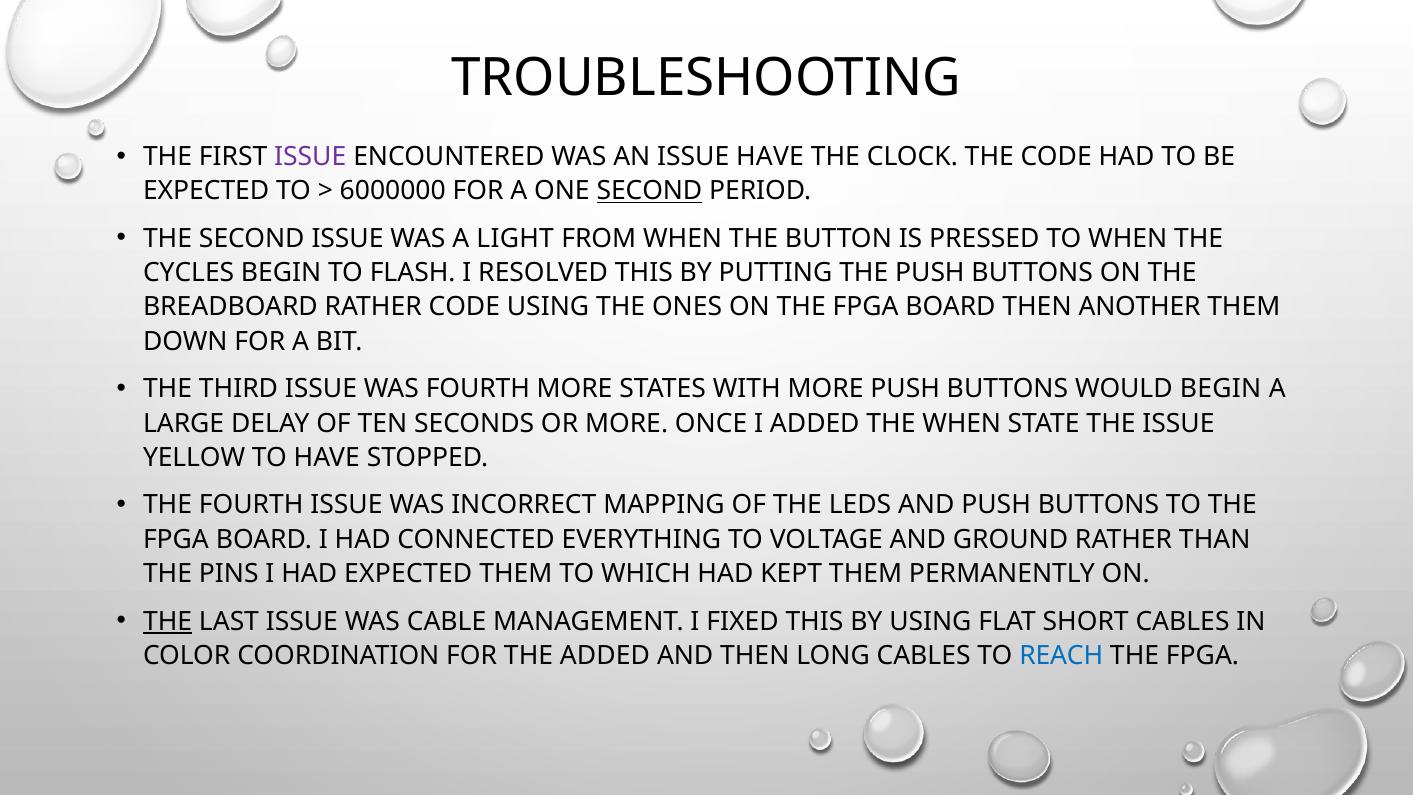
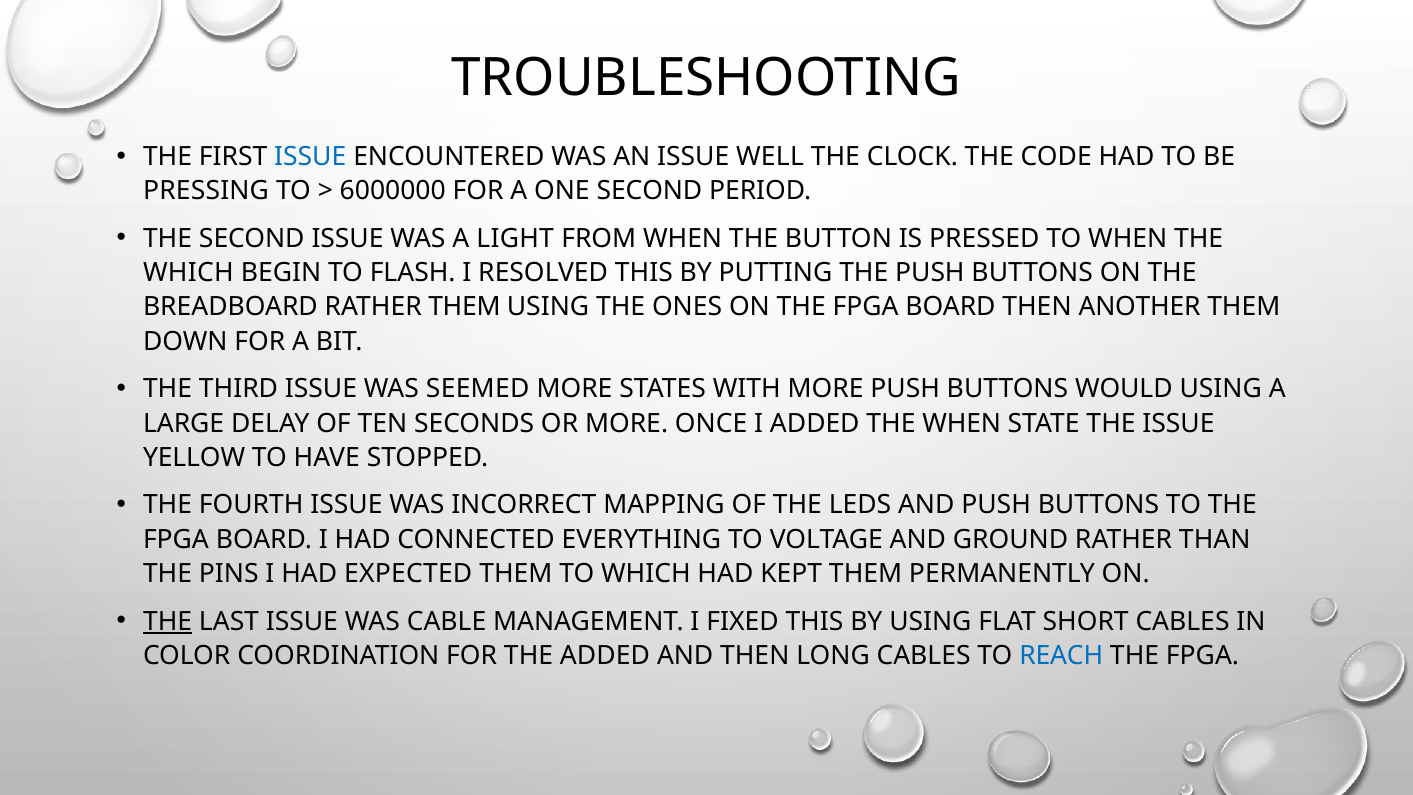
ISSUE colour: purple -> blue (310, 157)
ISSUE HAVE: HAVE -> WELL (770, 157)
EXPECTED: EXPECTED -> PRESSING (206, 191)
SECOND underline: present -> none (649, 191)
CYCLES: CYCLES -> WHICH (188, 273)
RATHER CODE: CODE -> THEM (464, 307)
WAS FOURTH: FOURTH -> SEEMED (478, 389)
WOULD BEGIN: BEGIN -> USING (1221, 389)
